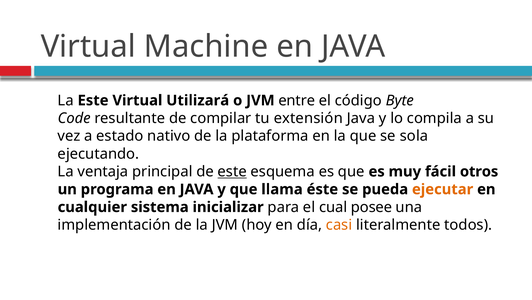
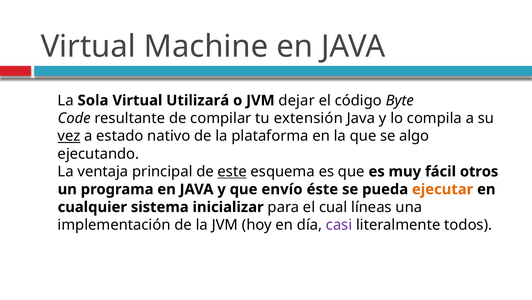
La Este: Este -> Sola (93, 100)
entre: entre -> dejar (297, 100)
vez underline: none -> present (69, 136)
sola: sola -> algo (414, 136)
llama: llama -> envío (282, 189)
posee: posee -> líneas (371, 207)
casi colour: orange -> purple (339, 224)
